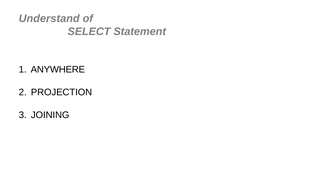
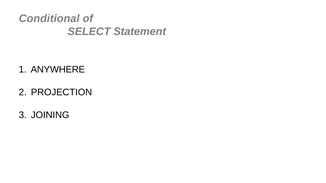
Understand: Understand -> Conditional (49, 19)
